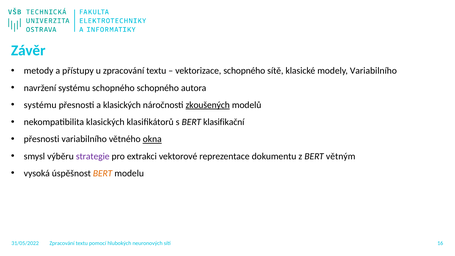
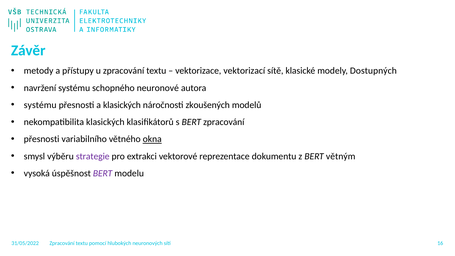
vektorizace schopného: schopného -> vektorizací (244, 71)
modely Variabilního: Variabilního -> Dostupných (373, 71)
schopného schopného: schopného -> neuronové (158, 88)
zkoušených underline: present -> none (208, 105)
BERT klasifikační: klasifikační -> zpracování (224, 122)
BERT colour: orange -> purple (103, 173)
